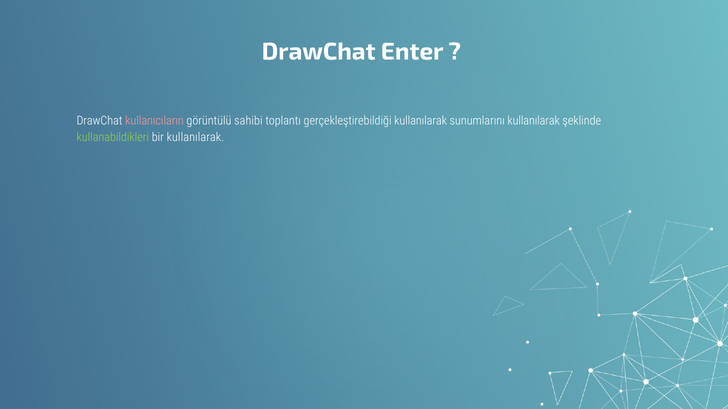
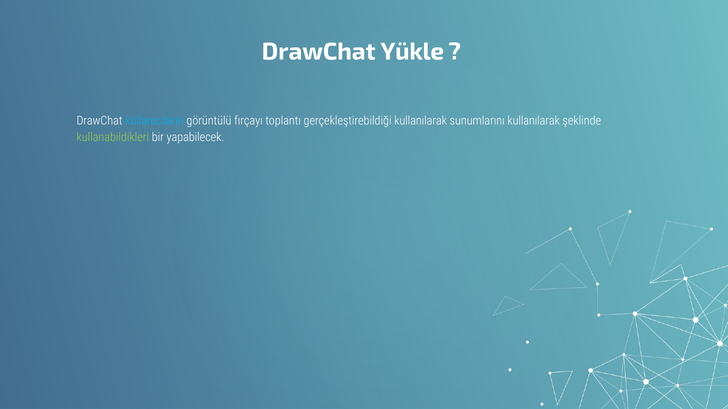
Enter: Enter -> Yükle (412, 52)
kullanıcıların colour: pink -> light blue (155, 121)
sahibi: sahibi -> fırçayı (248, 121)
bir kullanılarak: kullanılarak -> yapabilecek (195, 138)
